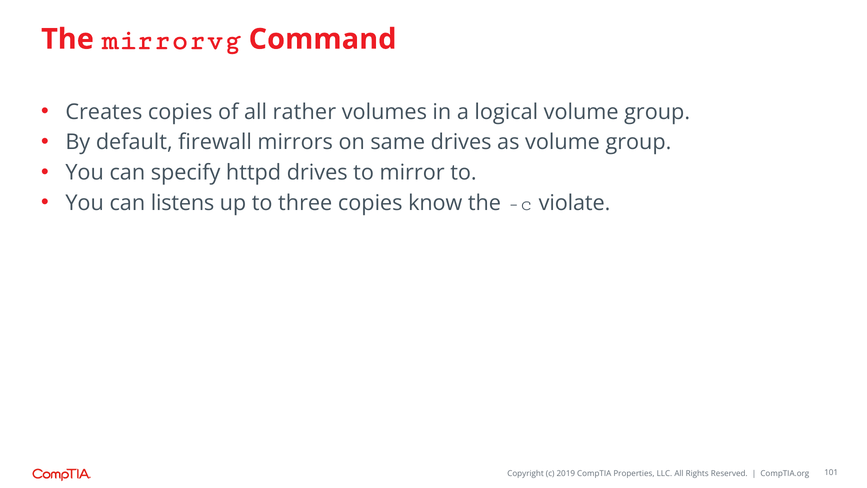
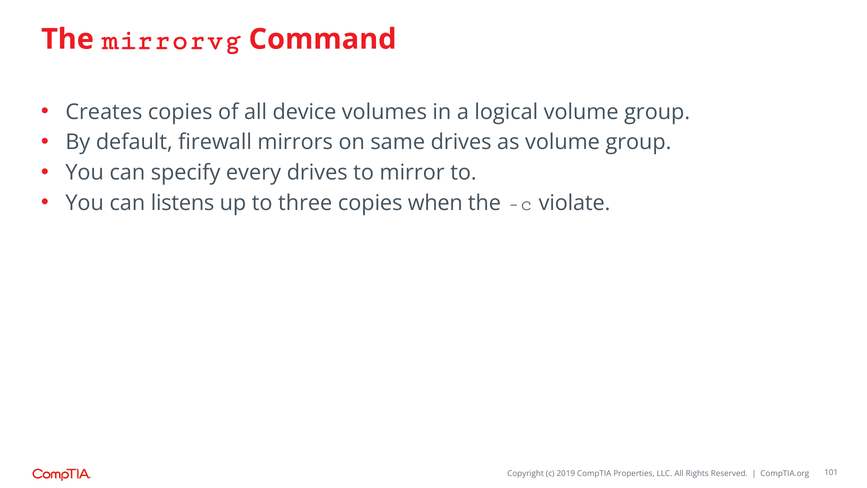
rather: rather -> device (304, 112)
httpd: httpd -> every (253, 172)
know: know -> when (435, 203)
